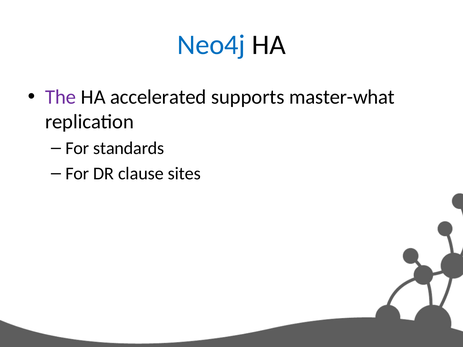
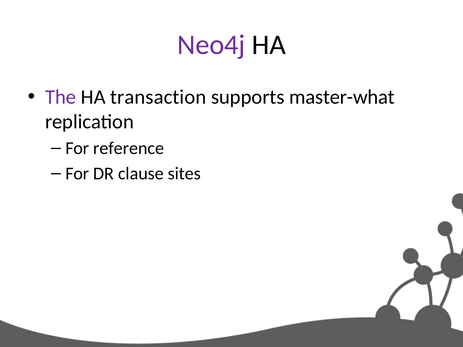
Neo4j colour: blue -> purple (211, 45)
accelerated: accelerated -> transaction (158, 97)
standards: standards -> reference (129, 148)
